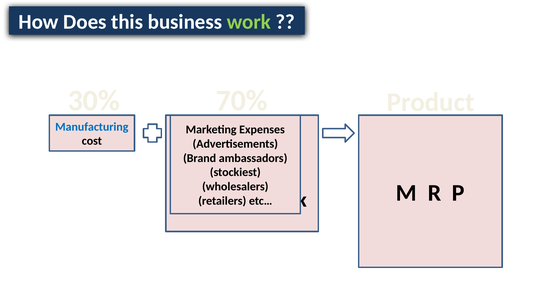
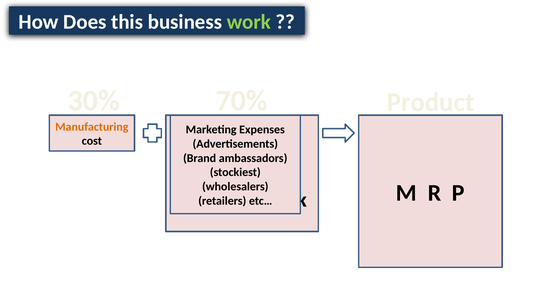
Manufacturing colour: blue -> orange (92, 127)
